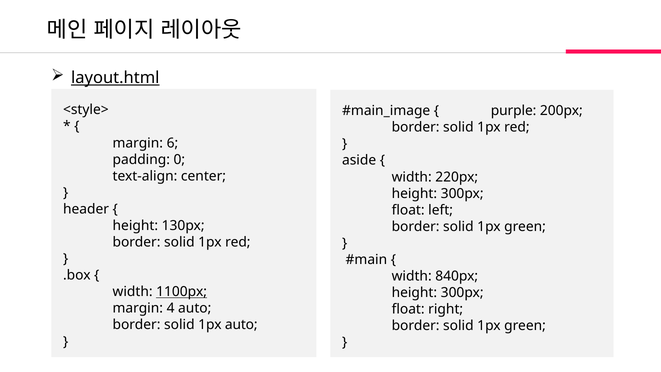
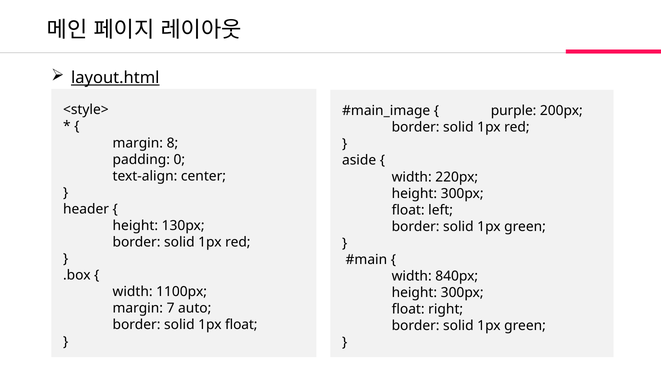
6: 6 -> 8 (172, 143)
1100px underline: present -> none (182, 292)
4: 4 -> 7 (171, 308)
1px auto: auto -> float (241, 325)
